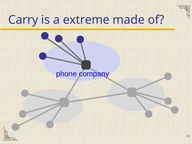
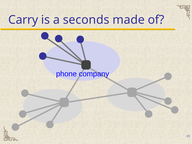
extreme: extreme -> seconds (86, 20)
